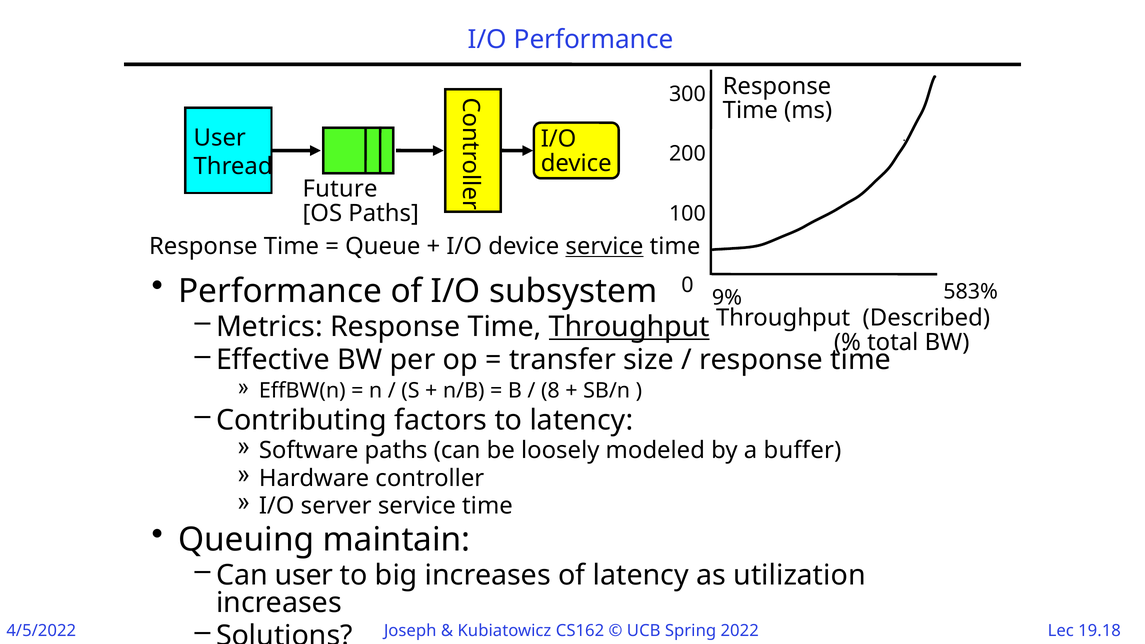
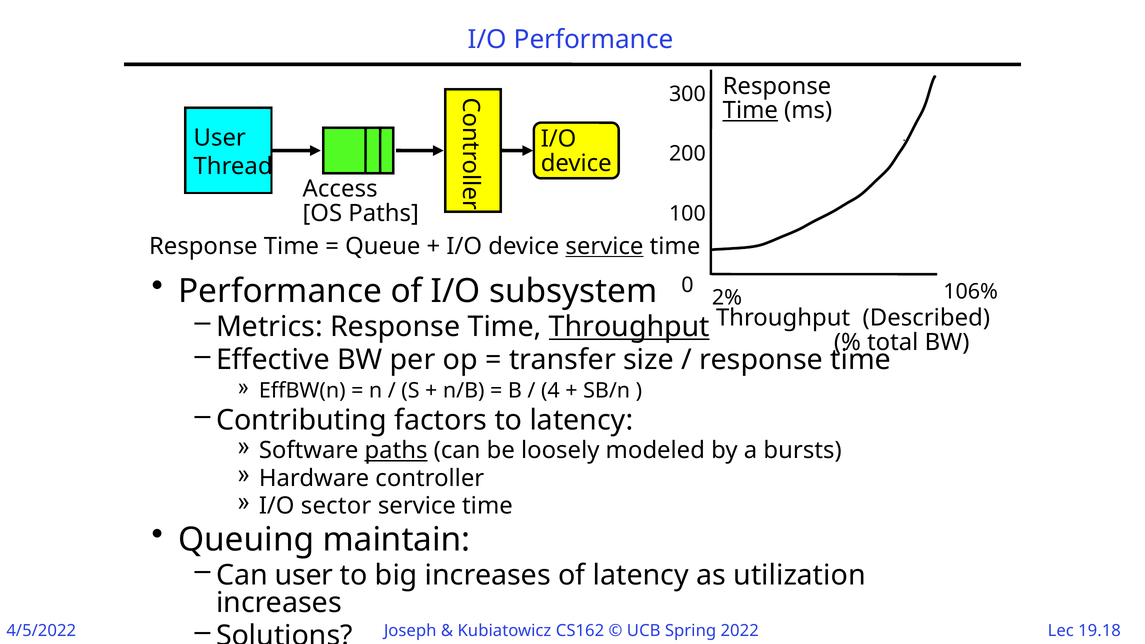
Time underline: none -> present (750, 111)
Future: Future -> Access (340, 189)
583%: 583% -> 106% (971, 292)
9%: 9% -> 2% (727, 297)
8: 8 -> 4 (550, 391)
paths underline: none -> present (396, 451)
buffer: buffer -> bursts (803, 451)
server: server -> sector (336, 506)
